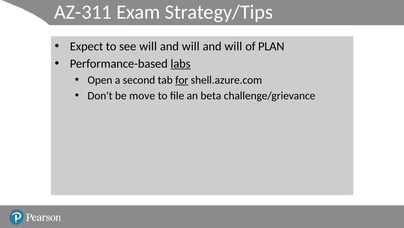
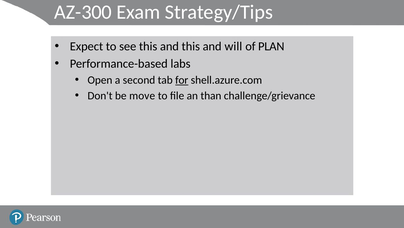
AZ-311: AZ-311 -> AZ-300 (83, 12)
see will: will -> this (148, 46)
will: will -> this (191, 46)
labs underline: present -> none (181, 64)
beta: beta -> than (211, 96)
